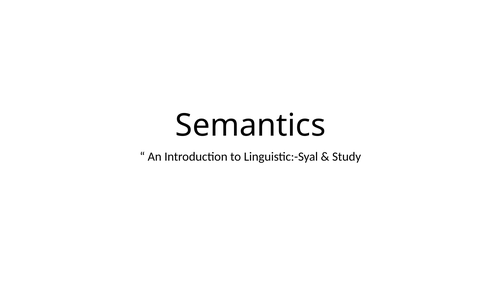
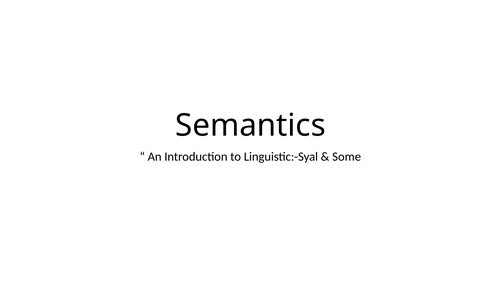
Study: Study -> Some (347, 157)
